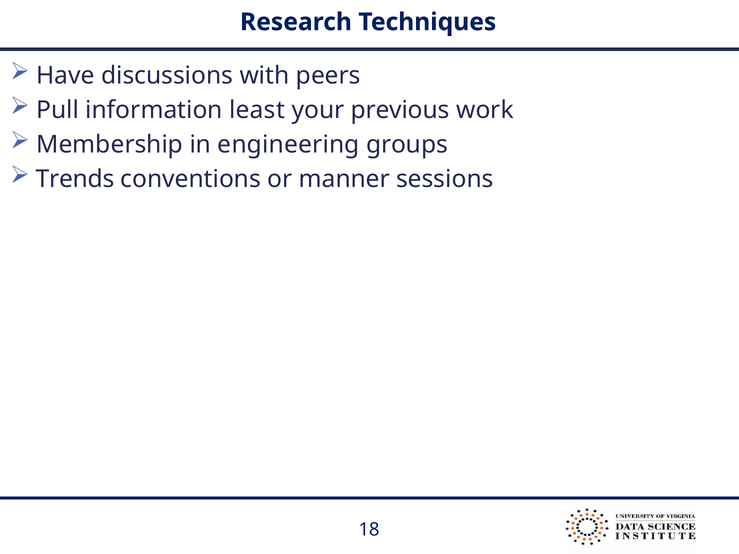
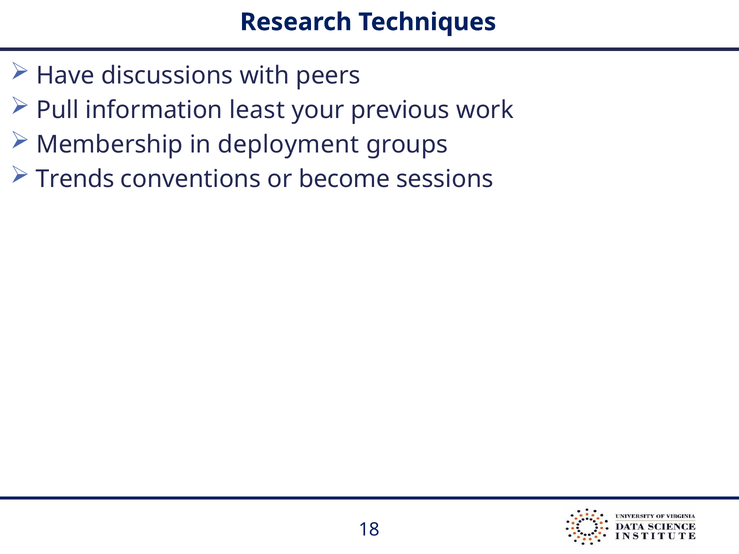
engineering: engineering -> deployment (288, 144)
manner: manner -> become (344, 179)
